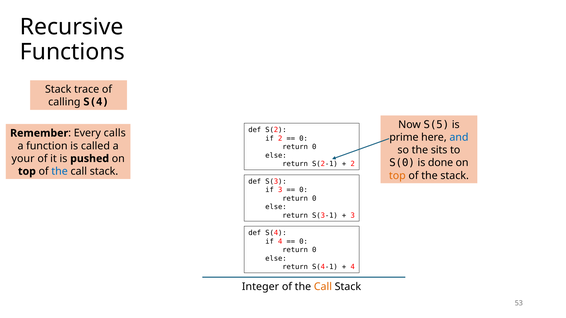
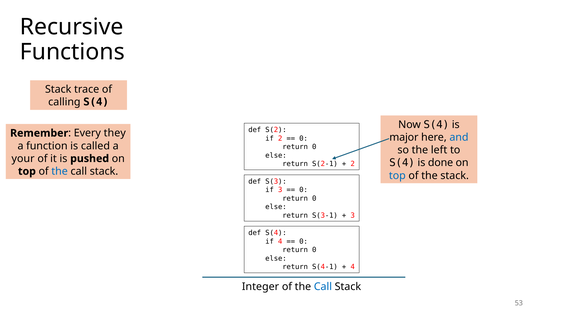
Now S(5: S(5 -> S(4 (436, 125)
calls: calls -> they (115, 133)
prime: prime -> major (404, 138)
sits: sits -> left (439, 150)
S(0: S(0 -> S(4 (402, 163)
top colour: orange -> blue (397, 176)
Call colour: orange -> blue (323, 287)
